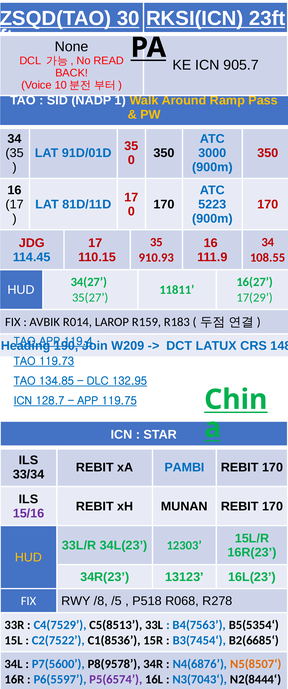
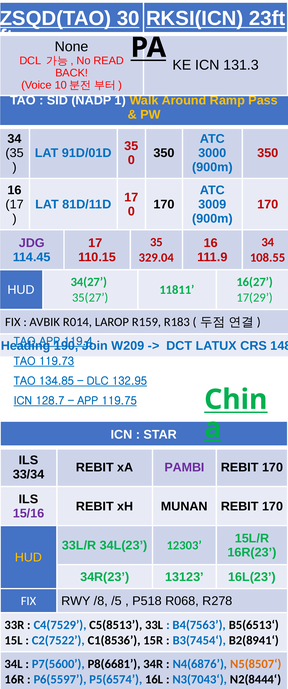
905.7: 905.7 -> 131.3 (241, 65)
5223: 5223 -> 3009 (212, 204)
JDG colour: red -> purple (32, 243)
910.93: 910.93 -> 329.04 (156, 258)
PAMBI colour: blue -> purple (185, 467)
B5(5354‘: B5(5354‘ -> B5(6513‘ (254, 625)
B2(6685‘: B2(6685‘ -> B2(8941‘ (254, 640)
P8(9578: P8(9578 -> P8(6681 (114, 664)
P5(6574 colour: purple -> blue (116, 680)
